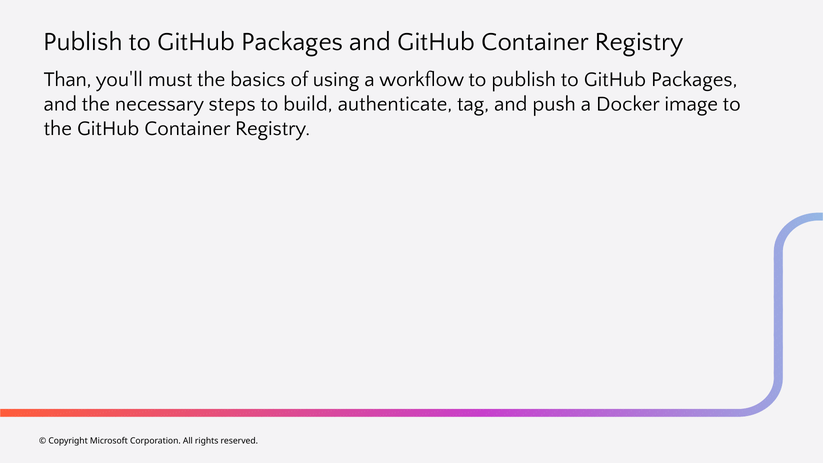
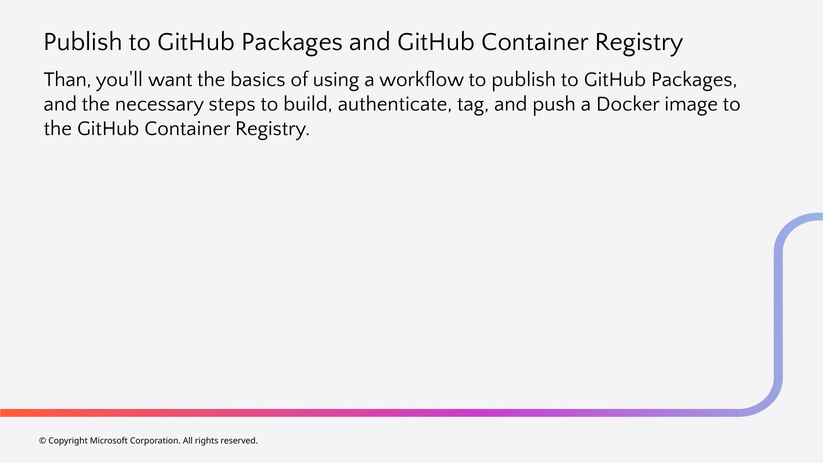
must: must -> want (170, 79)
